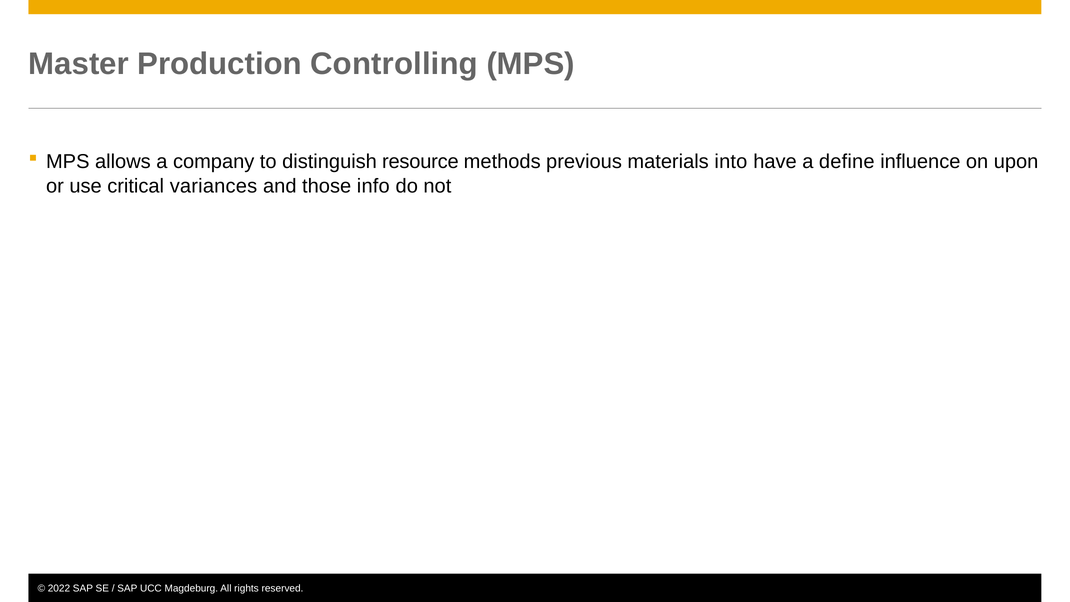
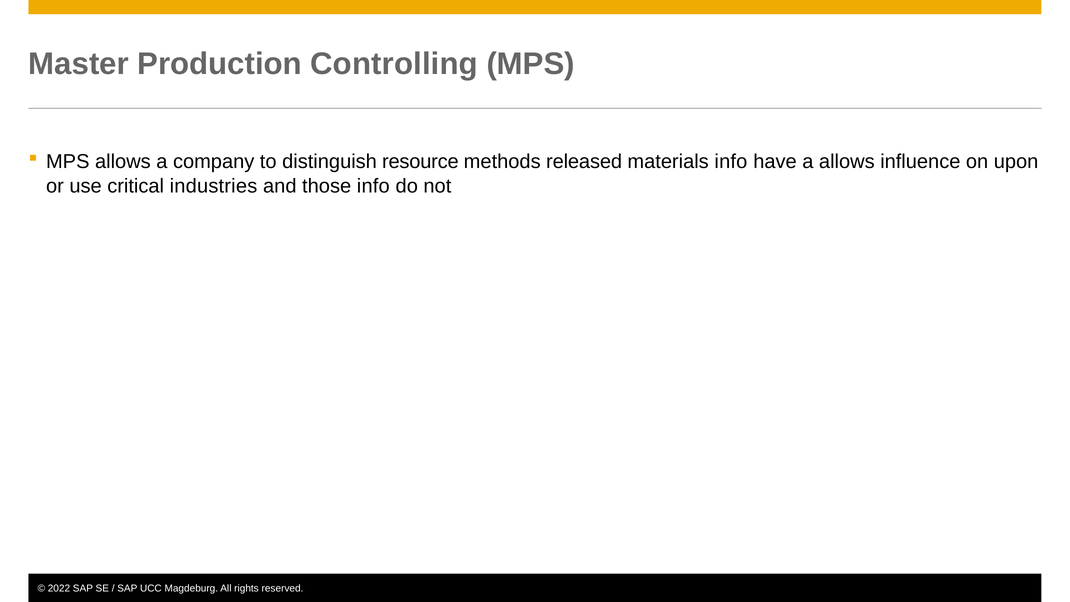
previous: previous -> released (584, 162)
materials into: into -> info (731, 162)
a define: define -> allows (847, 162)
variances: variances -> industries (213, 186)
